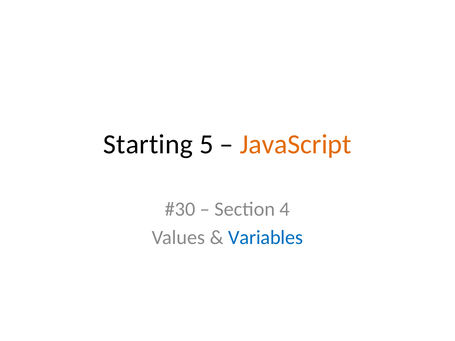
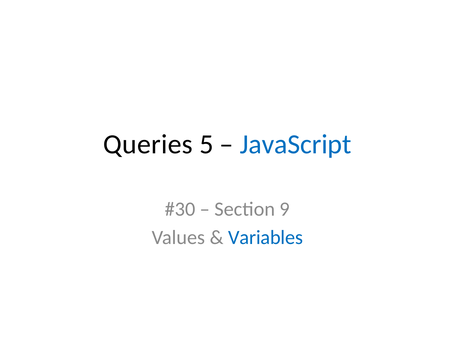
Starting: Starting -> Queries (148, 145)
JavaScript colour: orange -> blue (296, 145)
4: 4 -> 9 (285, 209)
